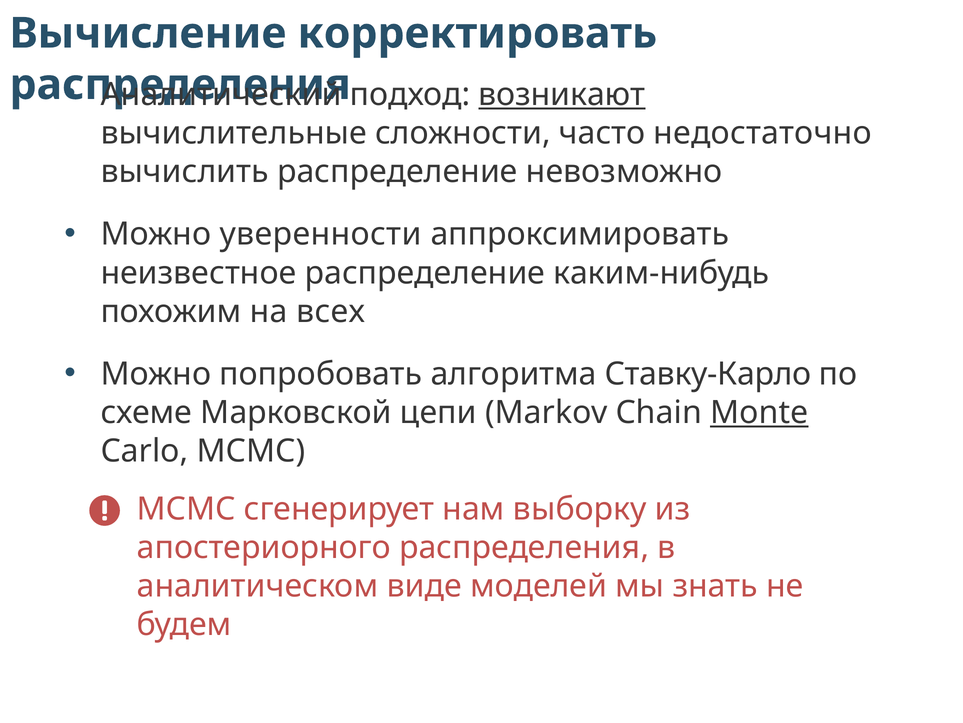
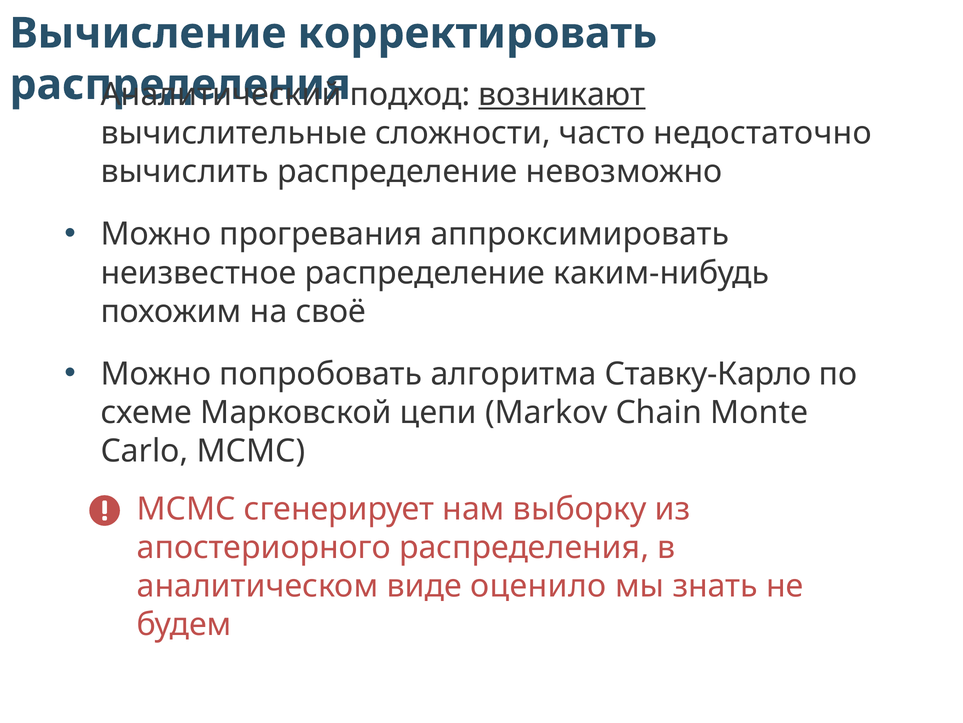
уверенности: уверенности -> прогревания (321, 234)
всех: всех -> своё (331, 311)
Monte underline: present -> none (759, 412)
моделей: моделей -> оценило (538, 586)
